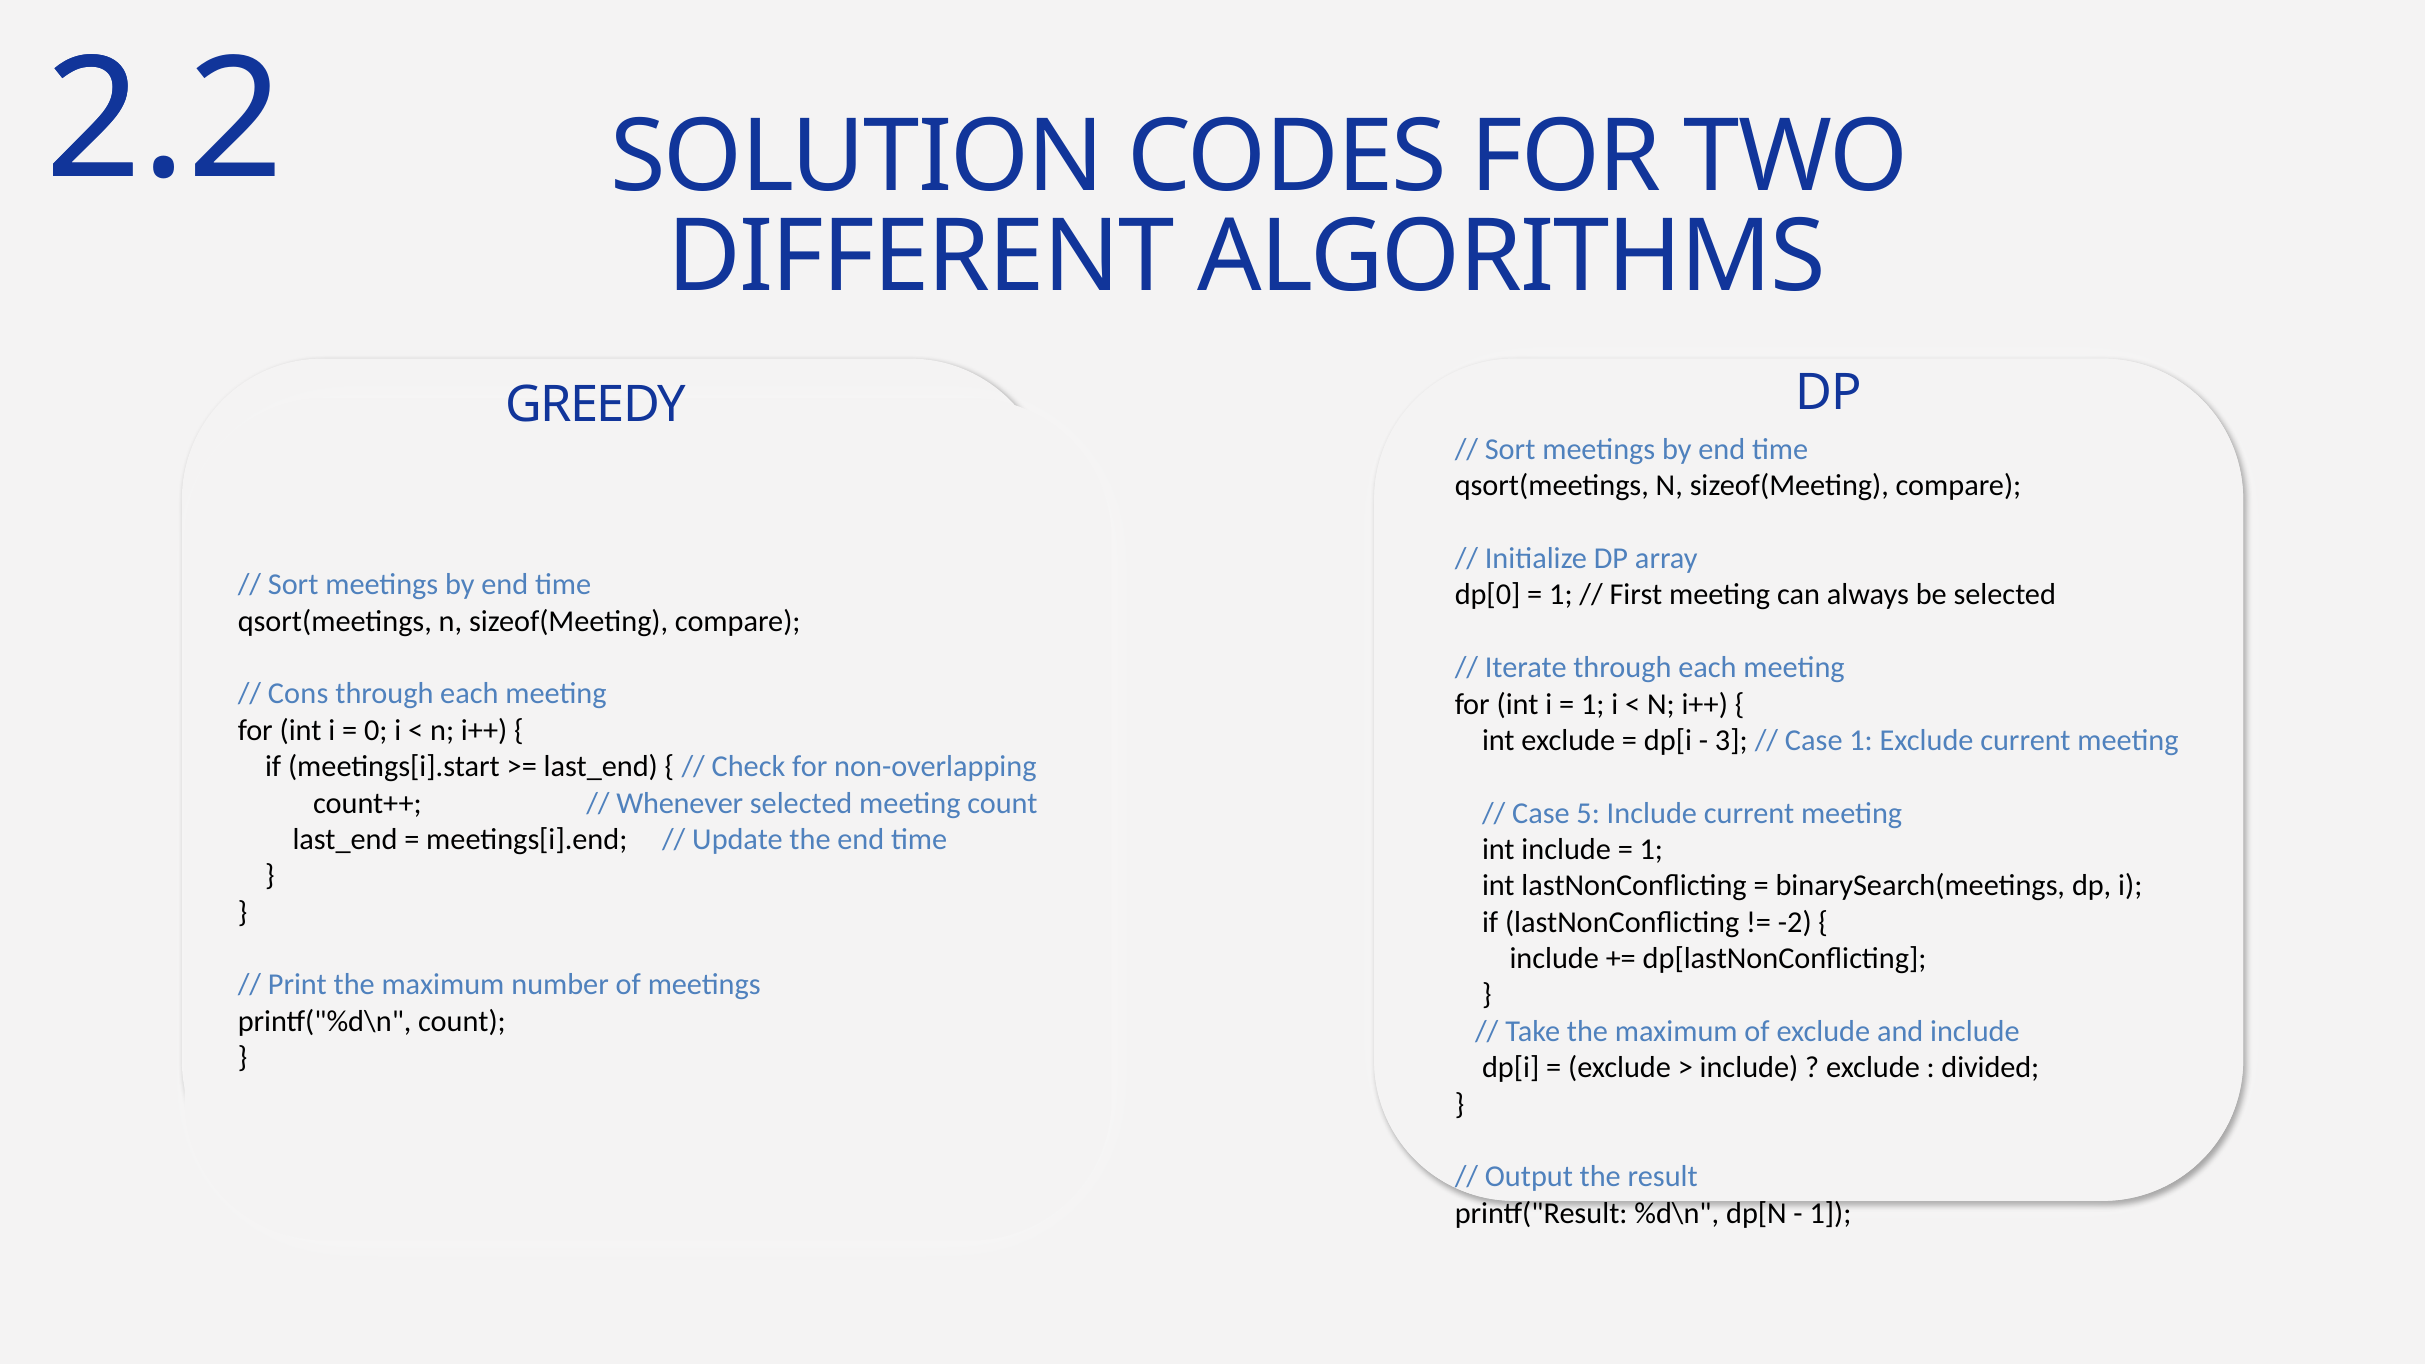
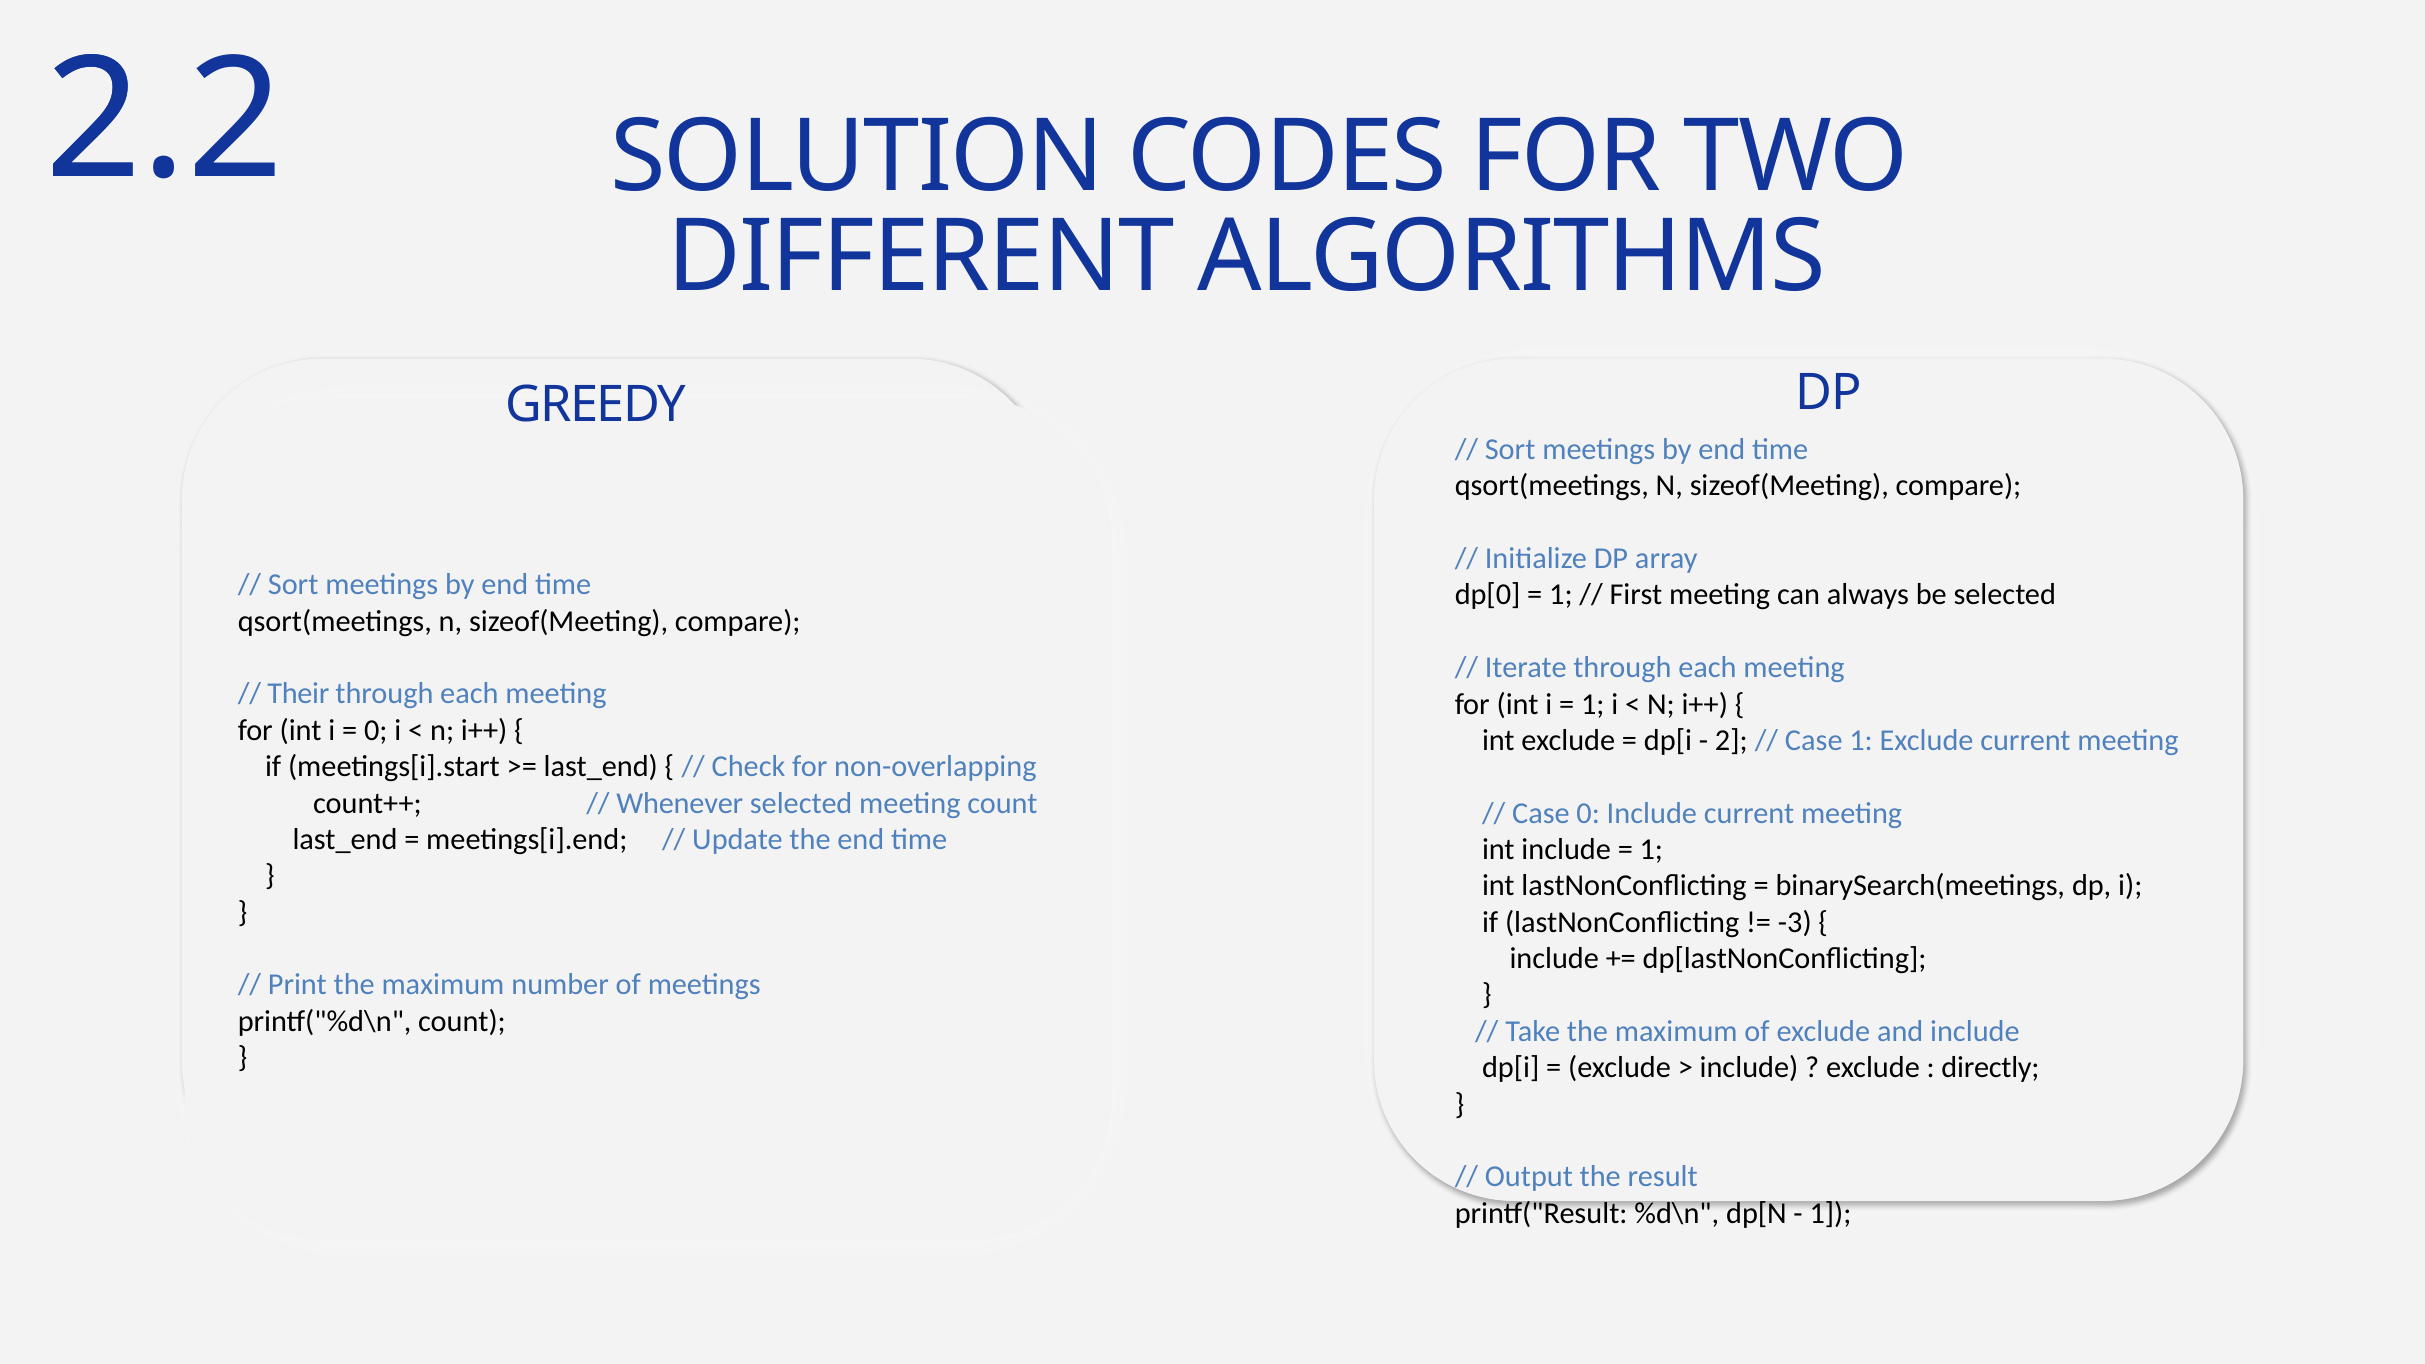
Cons: Cons -> Their (298, 694)
3: 3 -> 2 (1731, 740)
Case 5: 5 -> 0 (1588, 813)
-2: -2 -> -3 (1795, 922)
divided: divided -> directly (1990, 1068)
